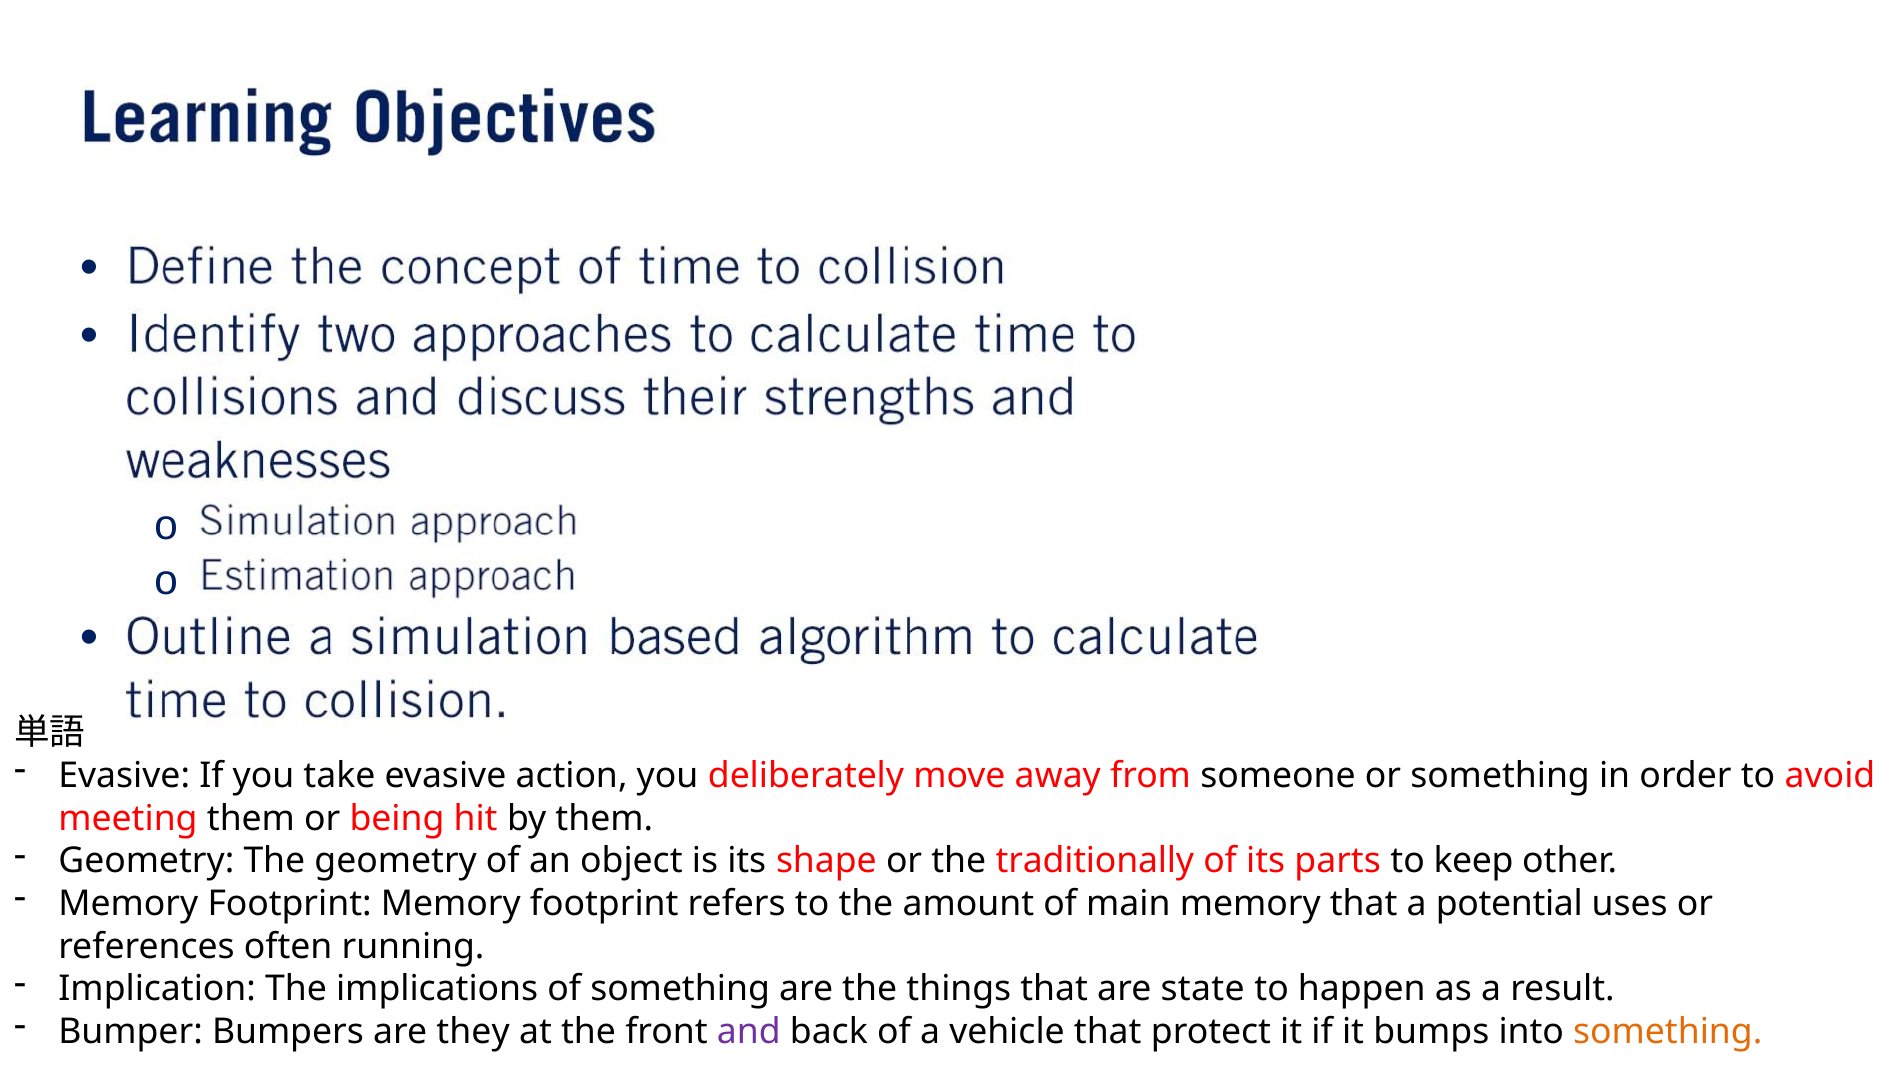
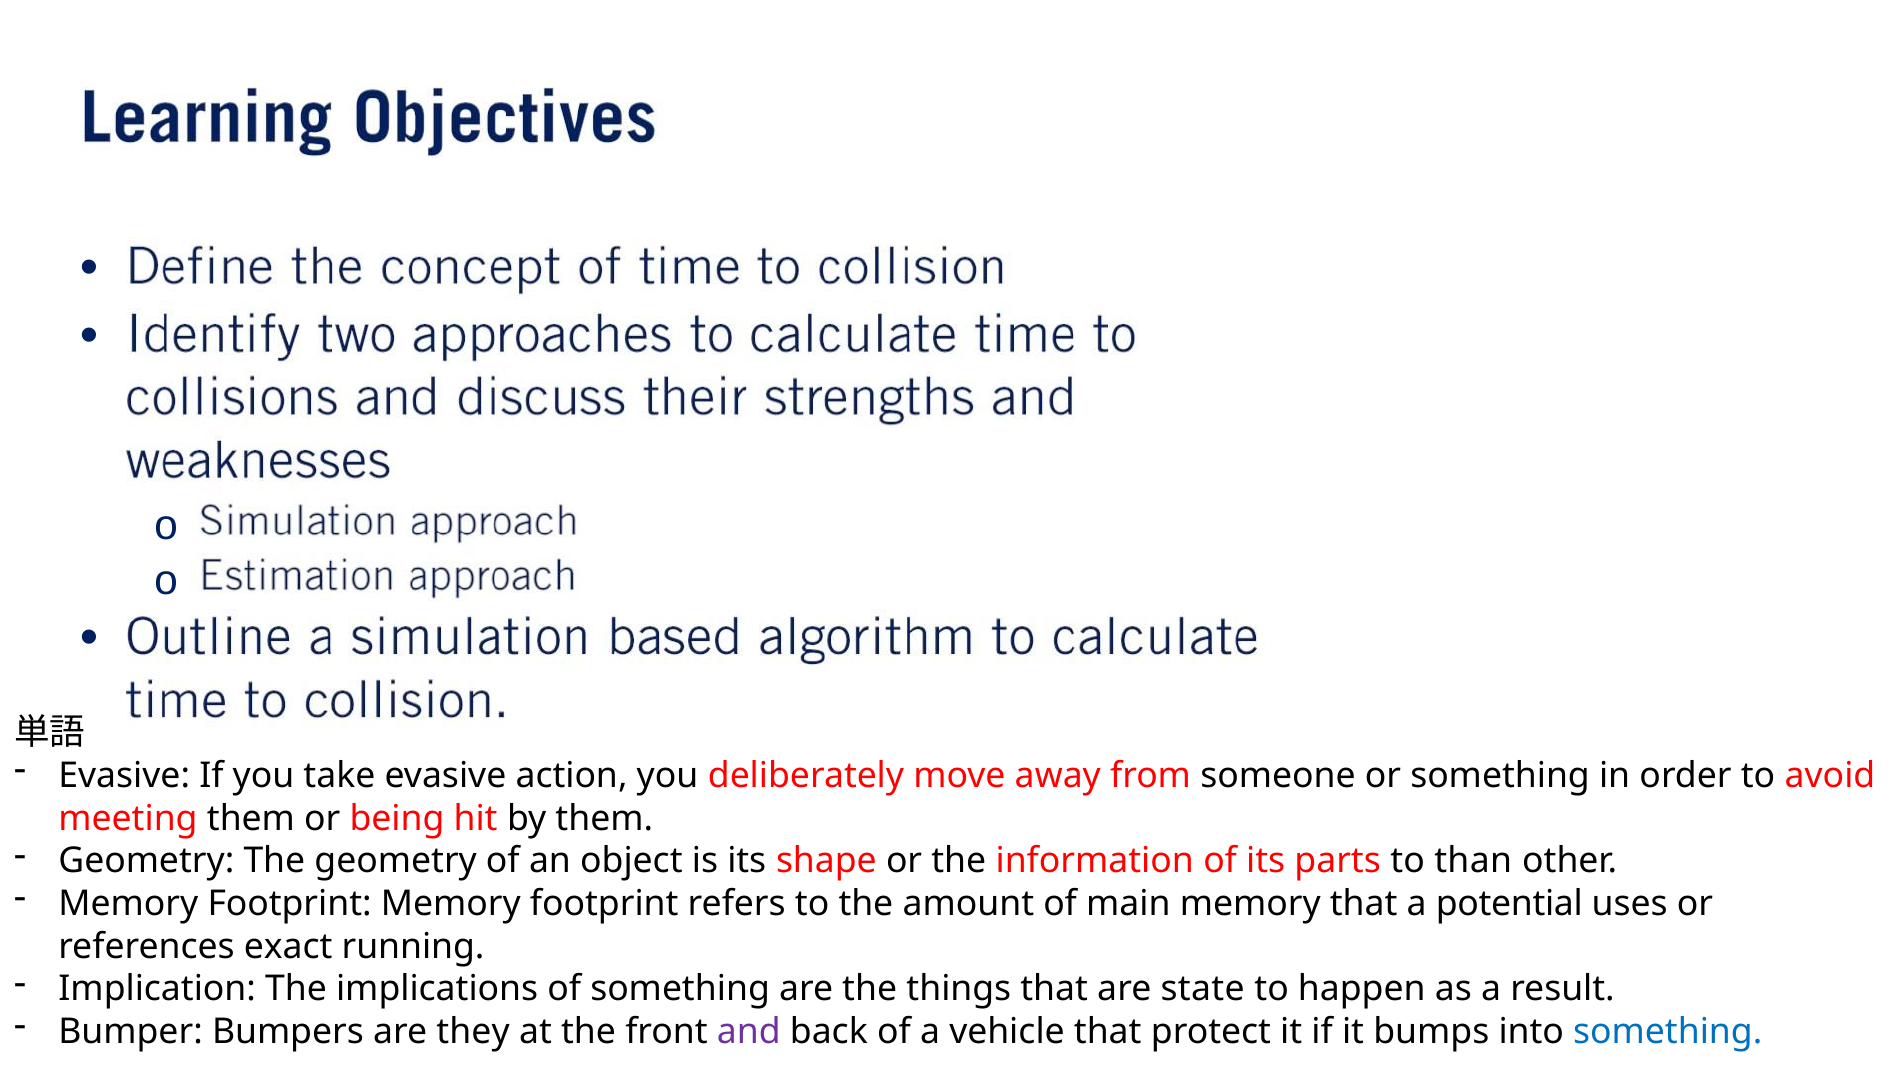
traditionally: traditionally -> information (1095, 861)
keep: keep -> than (1473, 861)
often: often -> exact (288, 947)
something colour: orange -> blue (1668, 1032)
